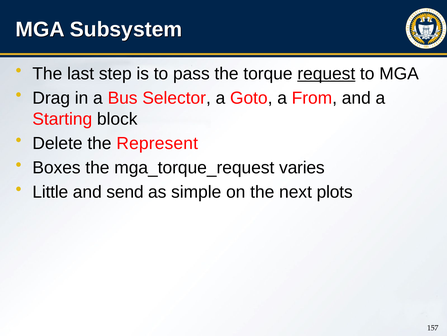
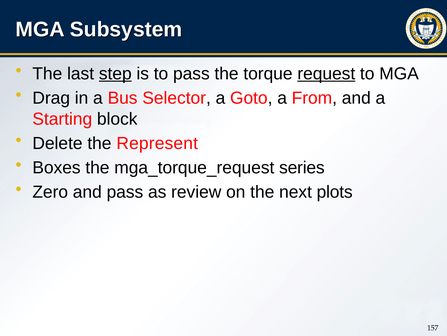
step underline: none -> present (115, 73)
varies: varies -> series (302, 167)
Little: Little -> Zero (50, 192)
and send: send -> pass (125, 192)
simple: simple -> review (196, 192)
